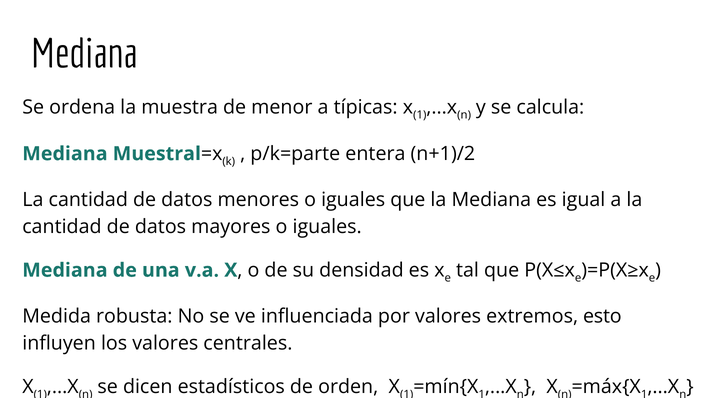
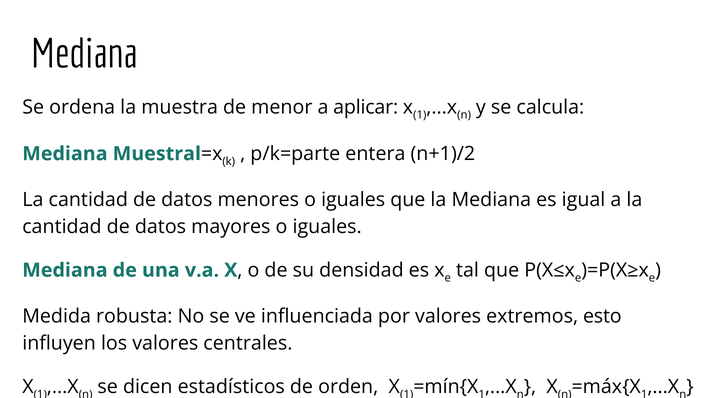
típicas: típicas -> aplicar (366, 107)
